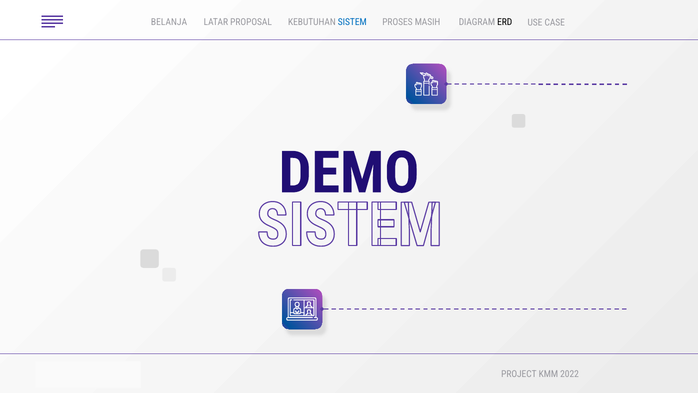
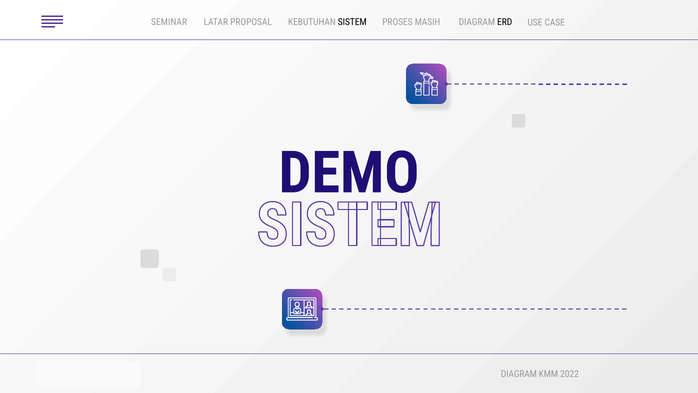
BELANJA: BELANJA -> SEMINAR (169, 22)
SISTEM colour: blue -> black (352, 22)
PROJECT: PROJECT -> DIAGRAM (519, 374)
